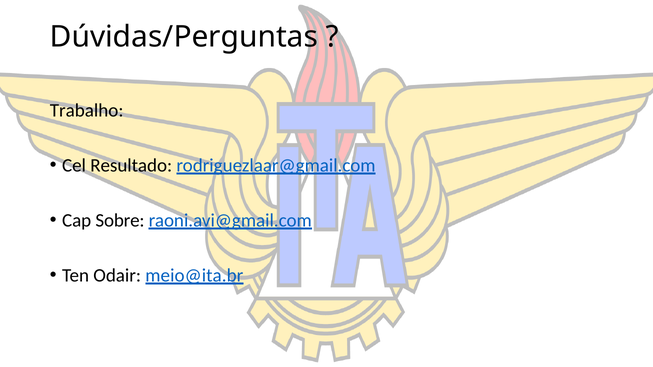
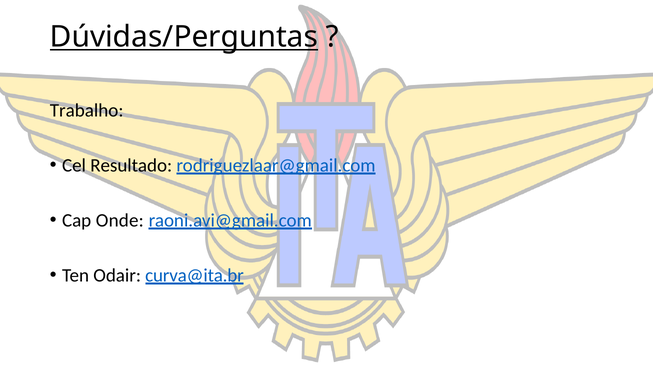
Dúvidas/Perguntas underline: none -> present (184, 37)
Sobre: Sobre -> Onde (120, 221)
meio@ita.br: meio@ita.br -> curva@ita.br (194, 276)
